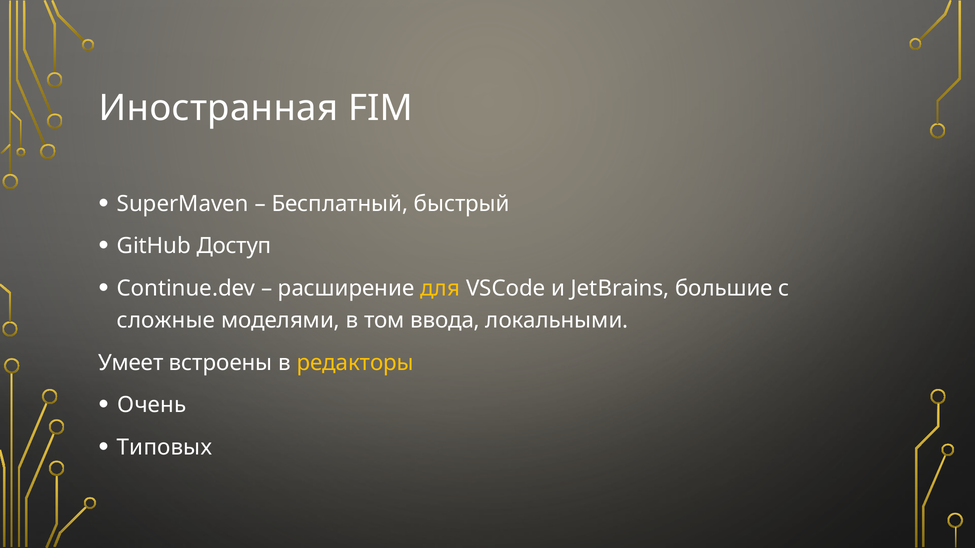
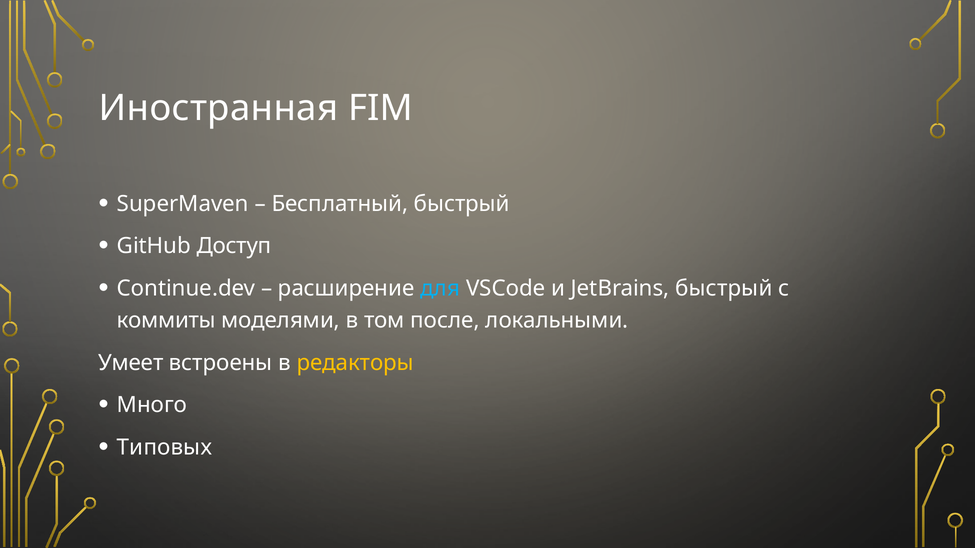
для colour: yellow -> light blue (440, 289)
JetBrains большие: большие -> быстрый (724, 289)
сложные: сложные -> коммиты (166, 321)
ввода: ввода -> после (445, 321)
Очень: Очень -> Много (152, 405)
